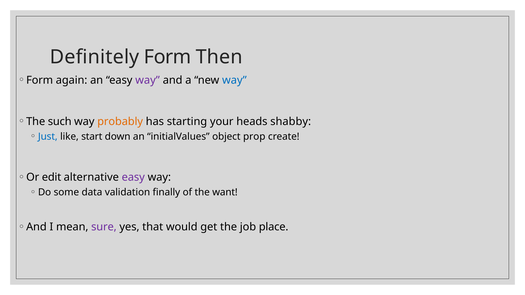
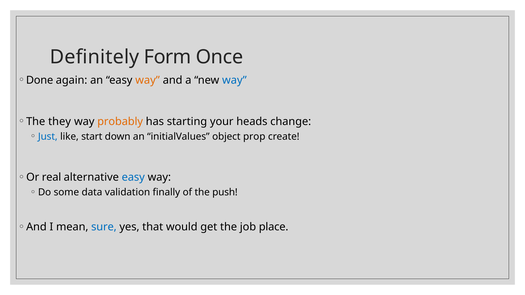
Then: Then -> Once (219, 57)
Form: Form -> Done (40, 80)
way colour: purple -> orange (148, 80)
such: such -> they (60, 122)
shabby: shabby -> change (291, 122)
edit: edit -> real (52, 177)
easy colour: purple -> blue (133, 177)
want: want -> push (225, 193)
sure colour: purple -> blue (104, 227)
